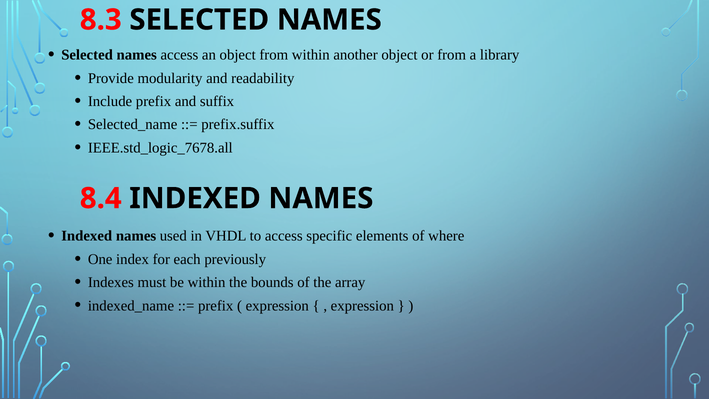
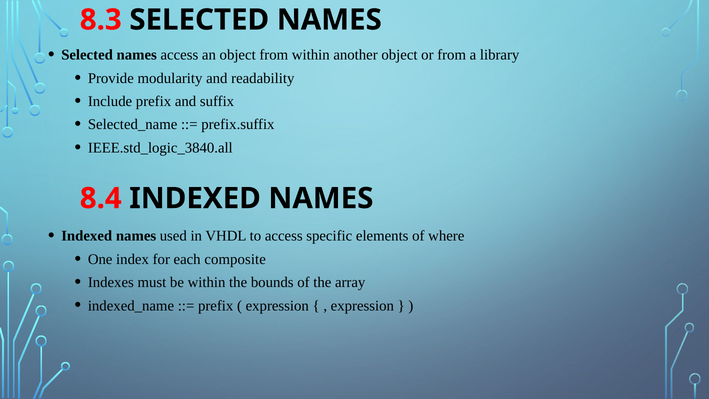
IEEE.std_logic_7678.all: IEEE.std_logic_7678.all -> IEEE.std_logic_3840.all (160, 148)
previously: previously -> composite (235, 259)
